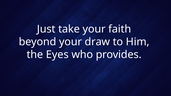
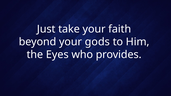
draw: draw -> gods (97, 42)
